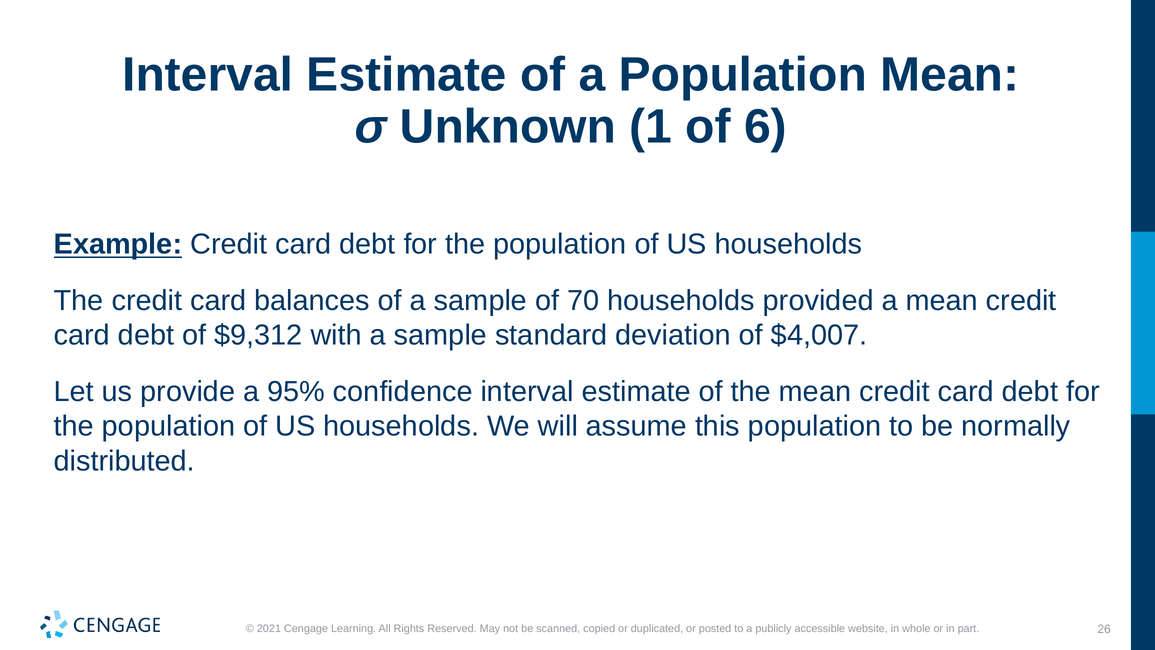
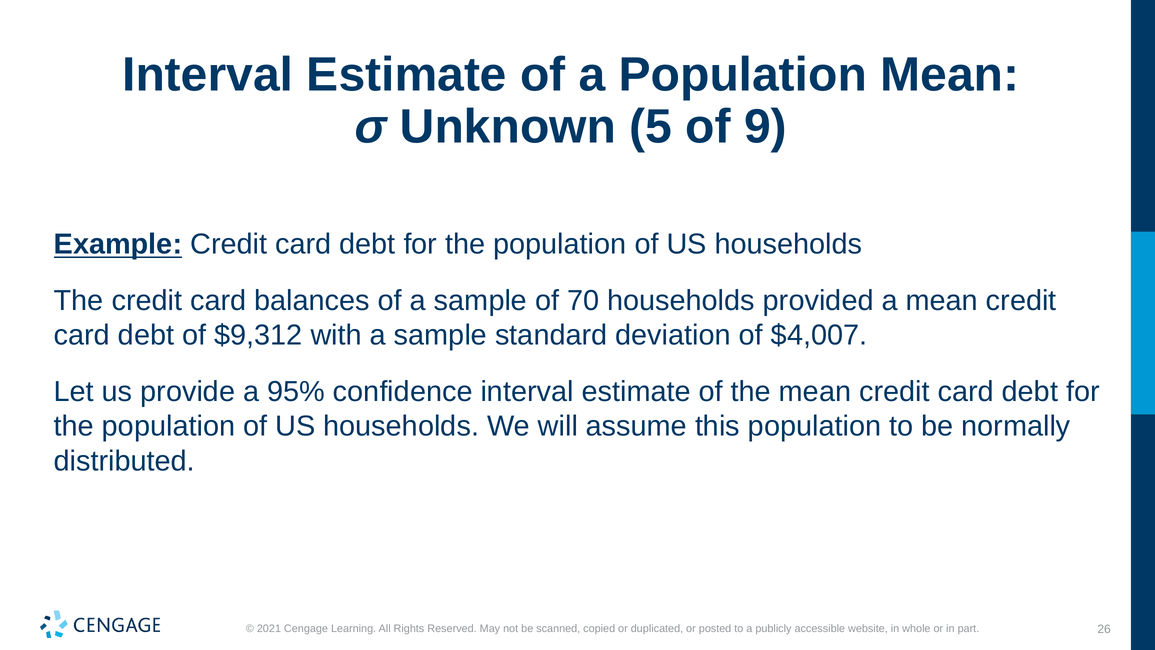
1: 1 -> 5 (651, 127)
6: 6 -> 9 (766, 127)
